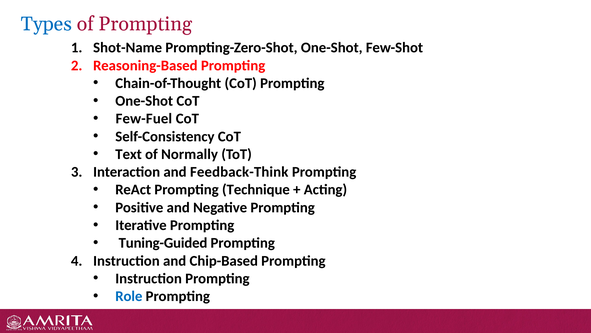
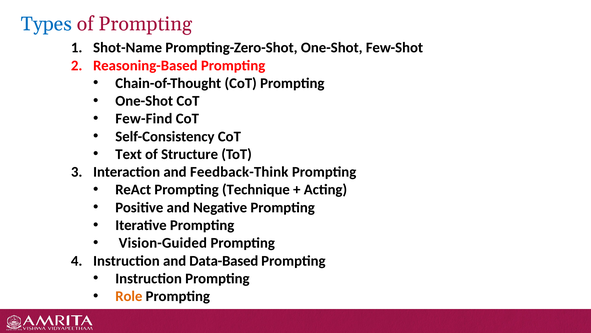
Few-Fuel: Few-Fuel -> Few-Find (144, 119)
Normally: Normally -> Structure (190, 154)
Tuning-Guided: Tuning-Guided -> Vision-Guided (163, 243)
Chip-Based: Chip-Based -> Data-Based (224, 260)
Role colour: blue -> orange (129, 296)
